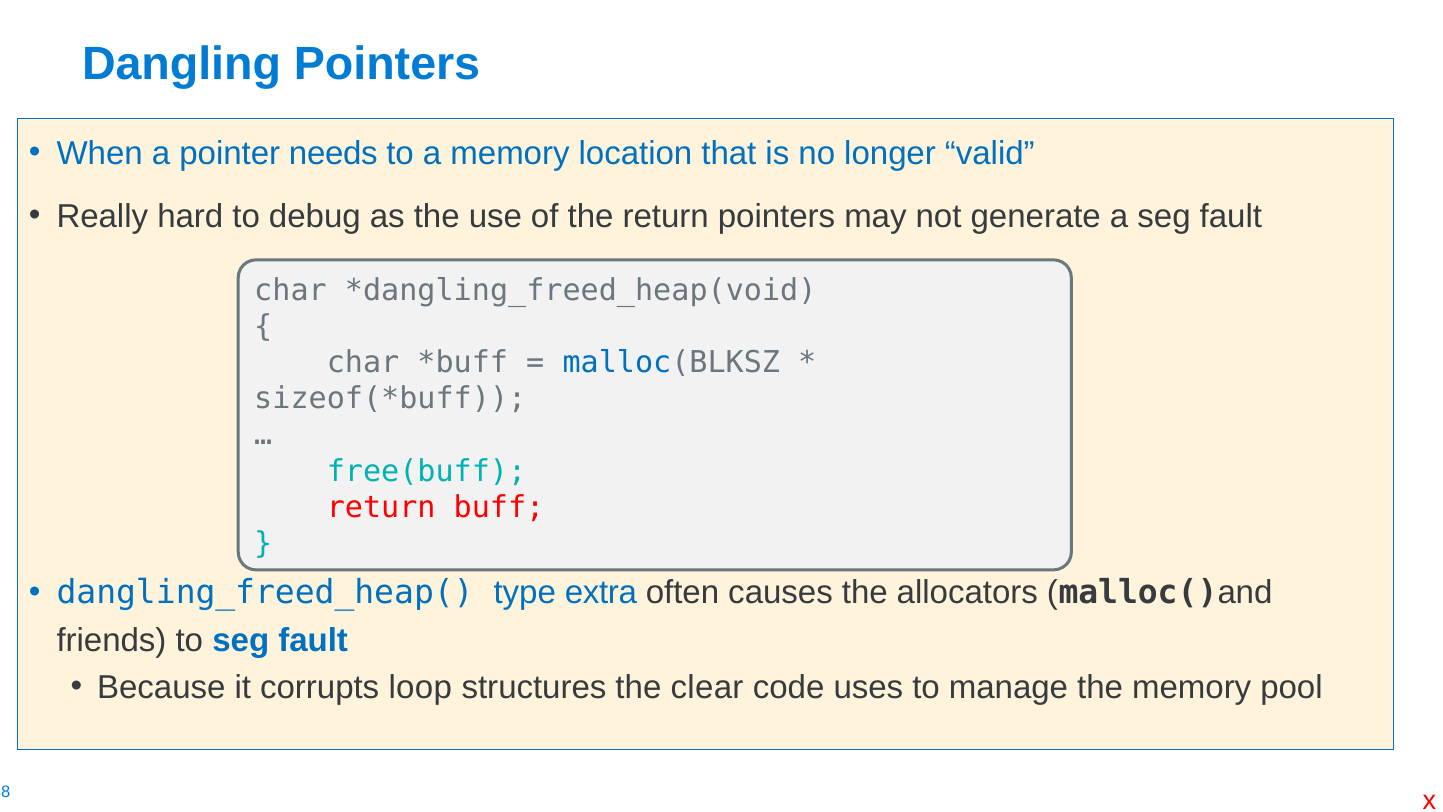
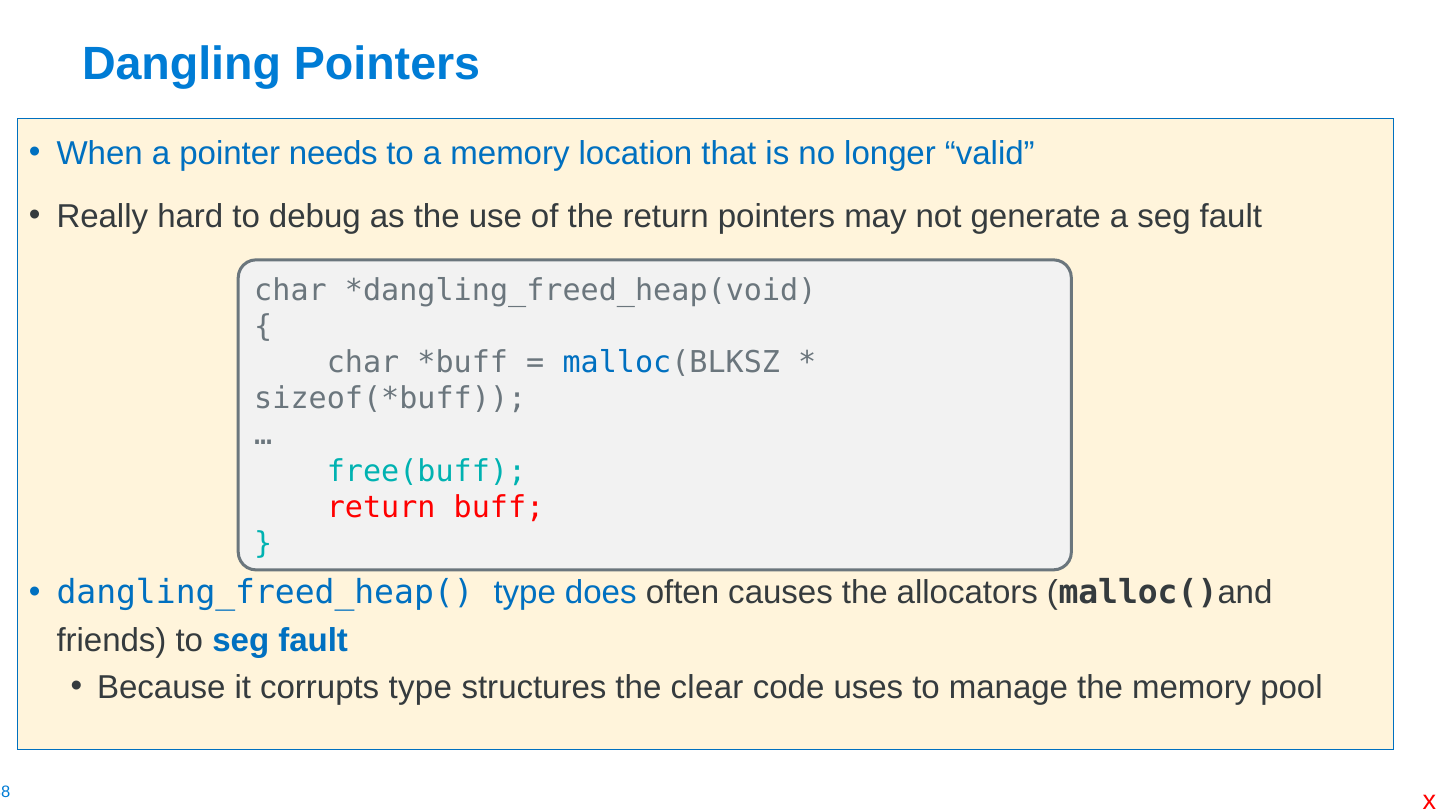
extra: extra -> does (601, 593)
corrupts loop: loop -> type (420, 688)
